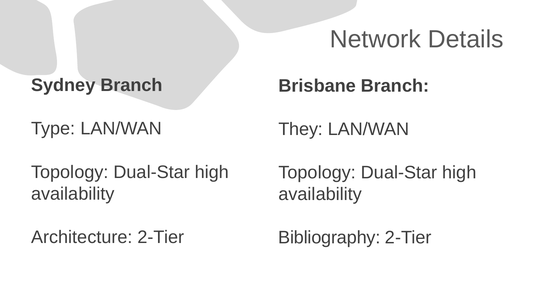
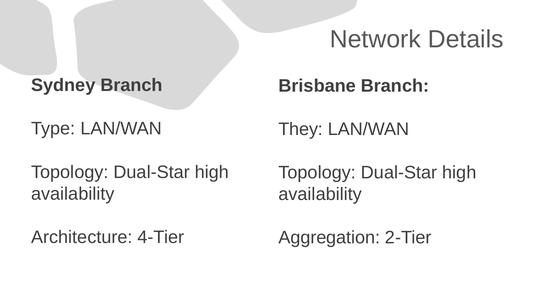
Architecture 2-Tier: 2-Tier -> 4-Tier (161, 237)
Bibliography: Bibliography -> Aggregation (329, 238)
